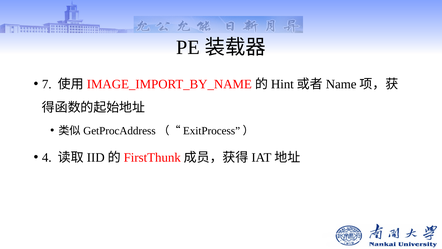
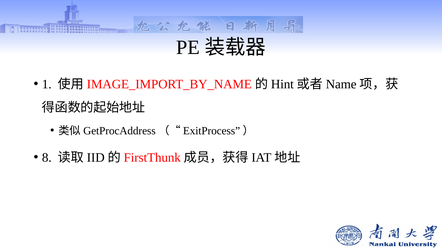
7: 7 -> 1 (47, 84)
4: 4 -> 8 (47, 157)
